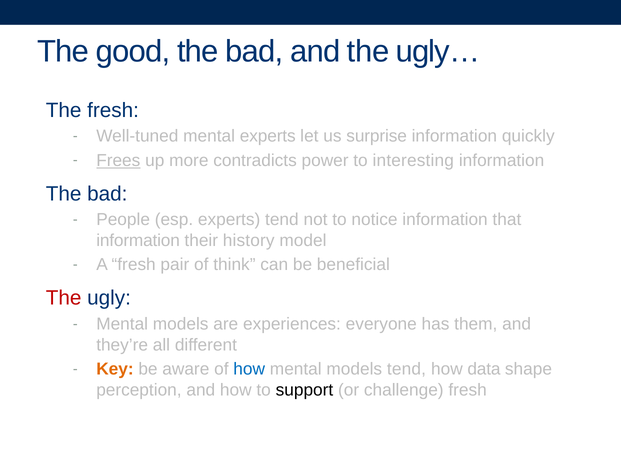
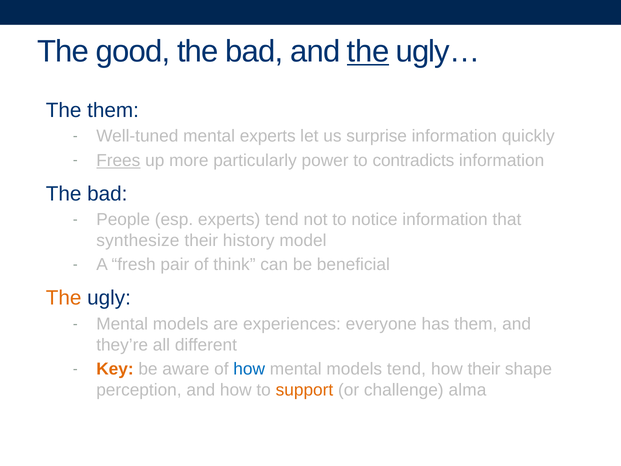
the underline: none -> present (368, 51)
The fresh: fresh -> them (113, 110)
contradicts: contradicts -> particularly (255, 160)
interesting: interesting -> contradicts (413, 160)
information: information -> synthesize (138, 240)
The colour: red -> orange (64, 298)
how data: data -> their (484, 369)
support colour: black -> orange (304, 390)
challenge fresh: fresh -> alma (468, 390)
